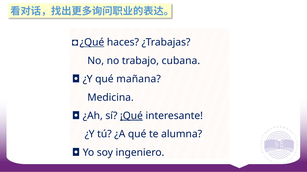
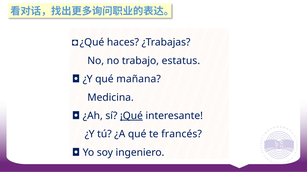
¿Qué underline: present -> none (92, 43)
cubana: cubana -> estatus (181, 61)
alumna: alumna -> francés (182, 135)
